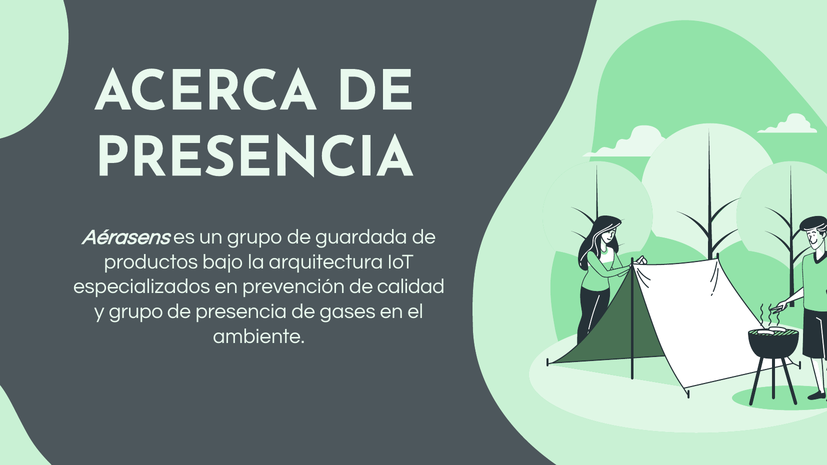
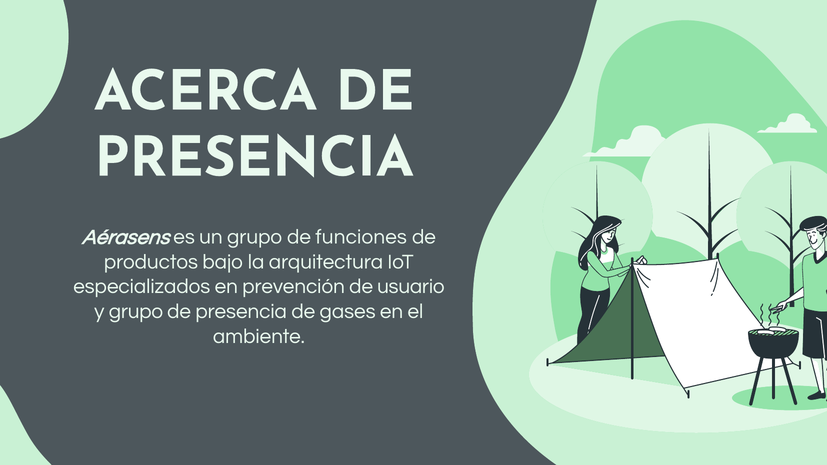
guardada: guardada -> funciones (361, 237)
calidad: calidad -> usuario (411, 287)
